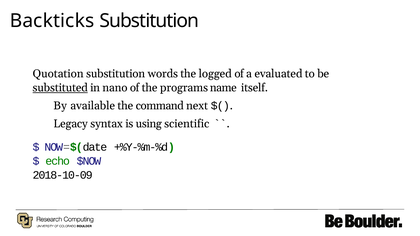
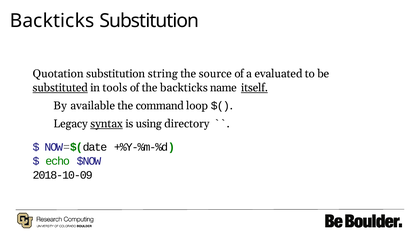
words: words -> string (163, 74)
logged: logged -> source (215, 74)
nano: nano -> tools (115, 88)
the programs: programs -> backticks (184, 88)
itself underline: none -> present (254, 88)
next: next -> loop (197, 106)
syntax underline: none -> present (107, 124)
scientific: scientific -> directory (187, 124)
